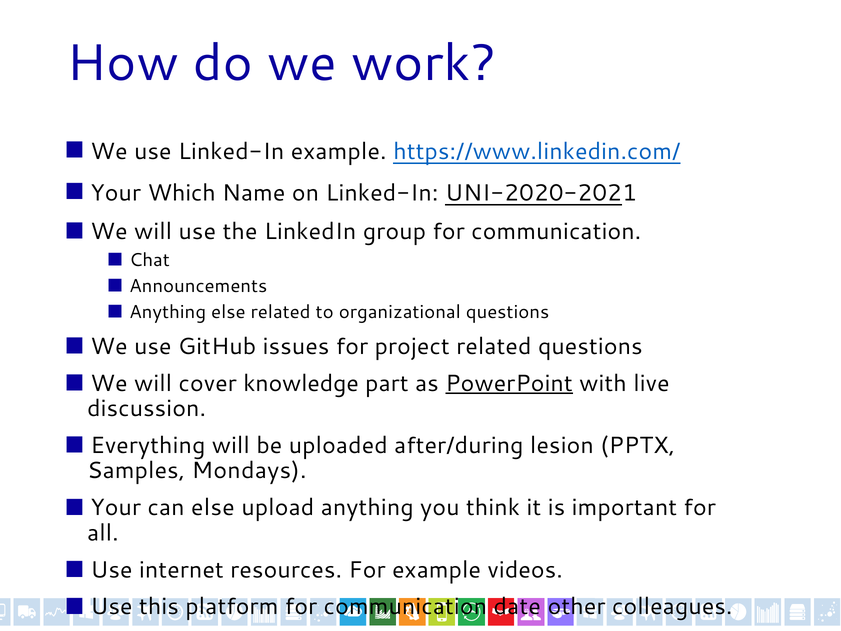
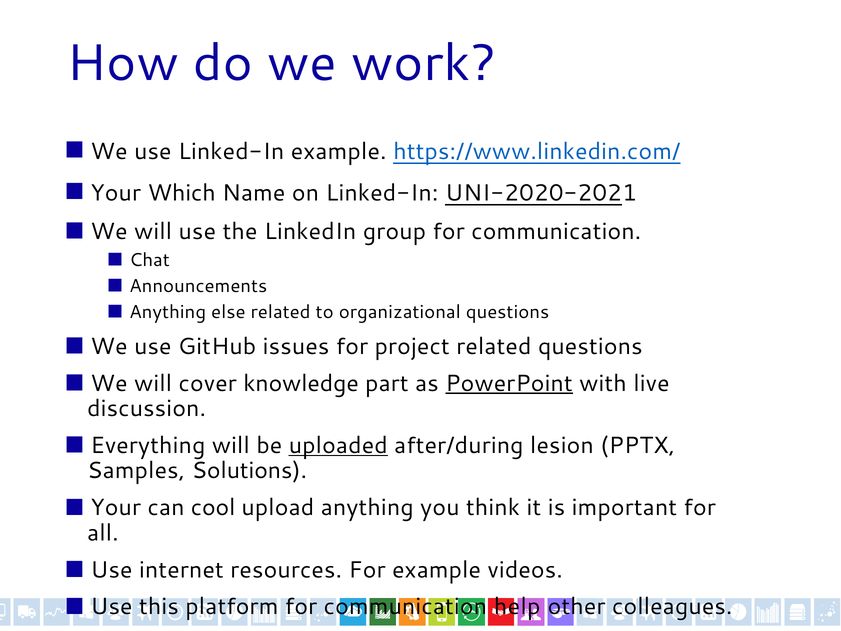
uploaded underline: none -> present (338, 445)
Mondays: Mondays -> Solutions (249, 471)
can else: else -> cool (213, 507)
date: date -> help (517, 607)
